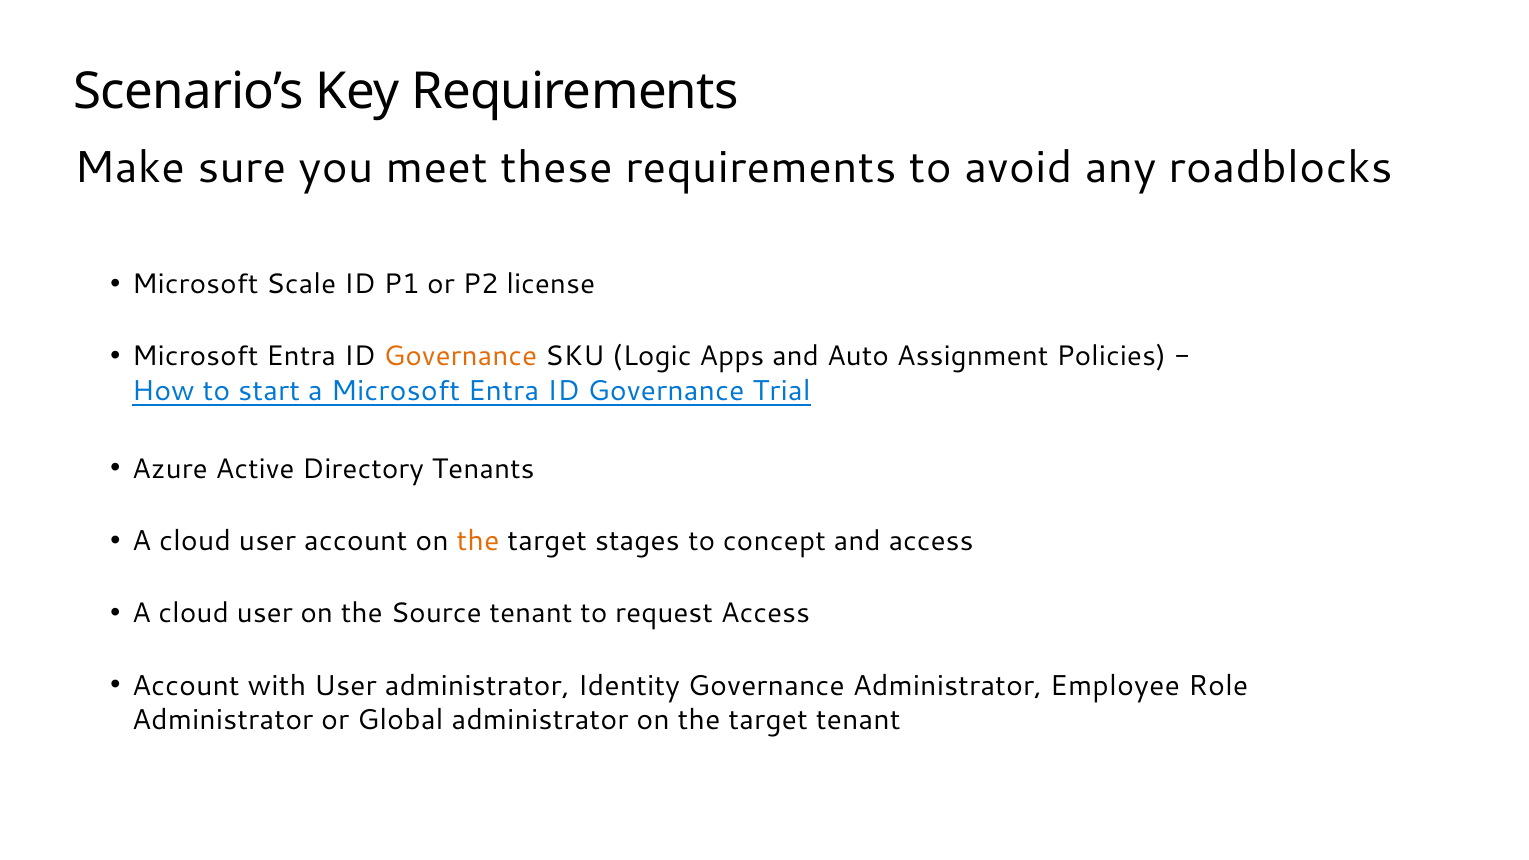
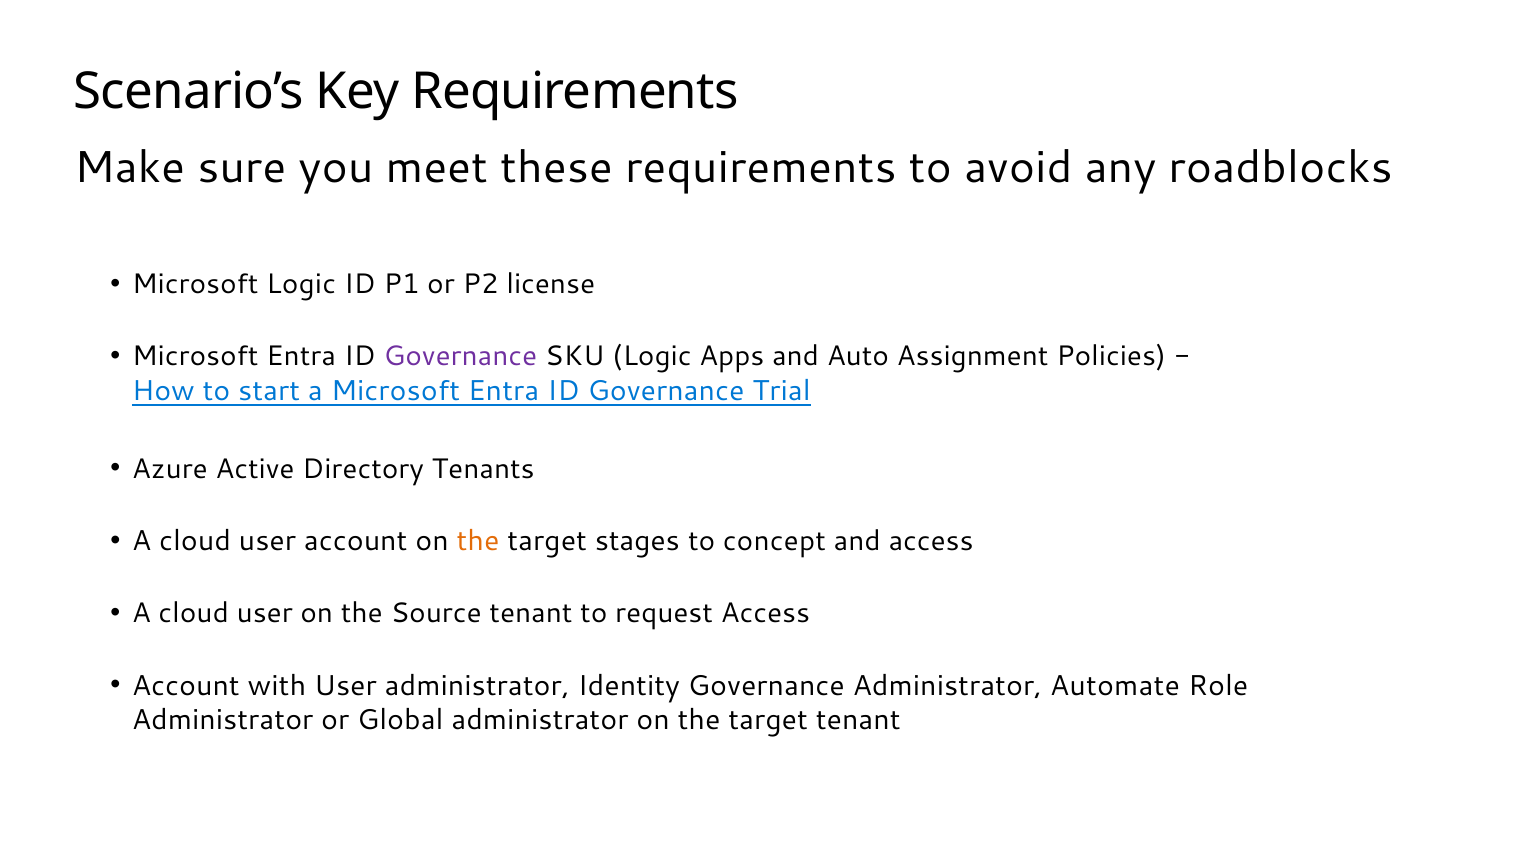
Microsoft Scale: Scale -> Logic (301, 284)
Governance colour: orange -> purple (460, 356)
Employee: Employee -> Automate (1115, 686)
